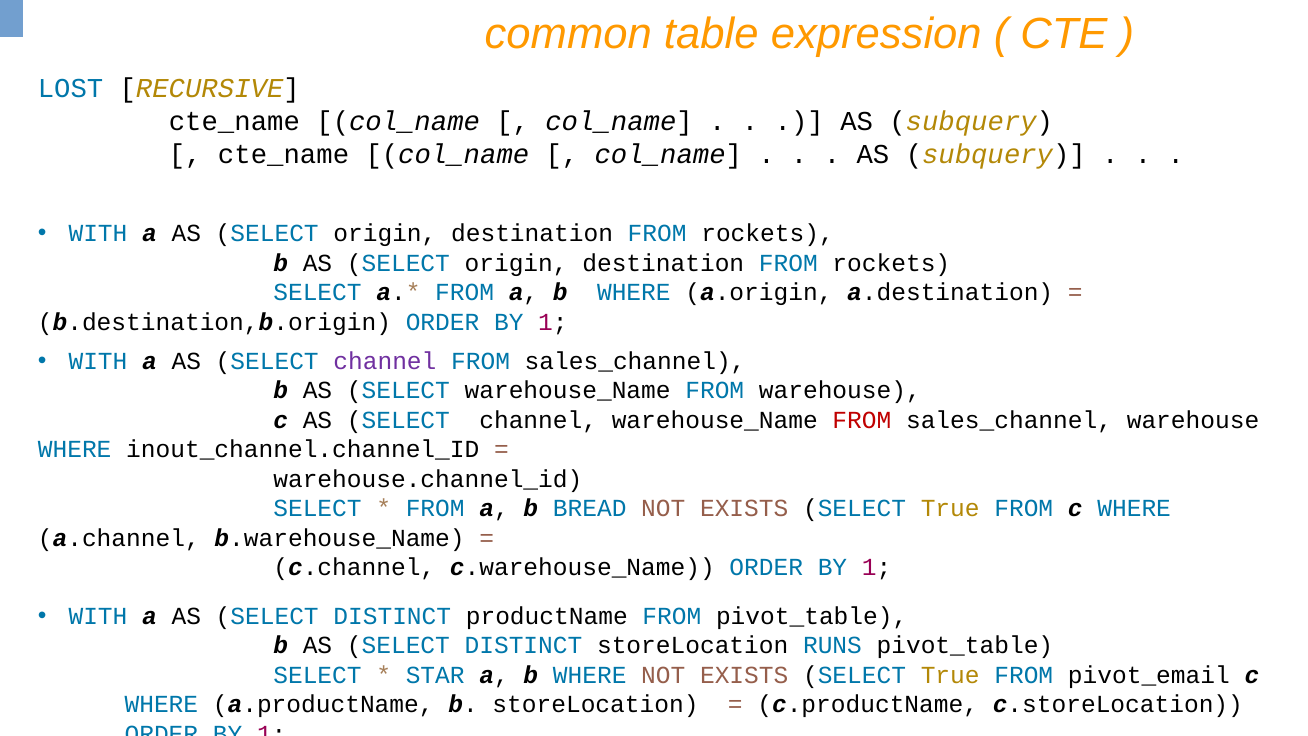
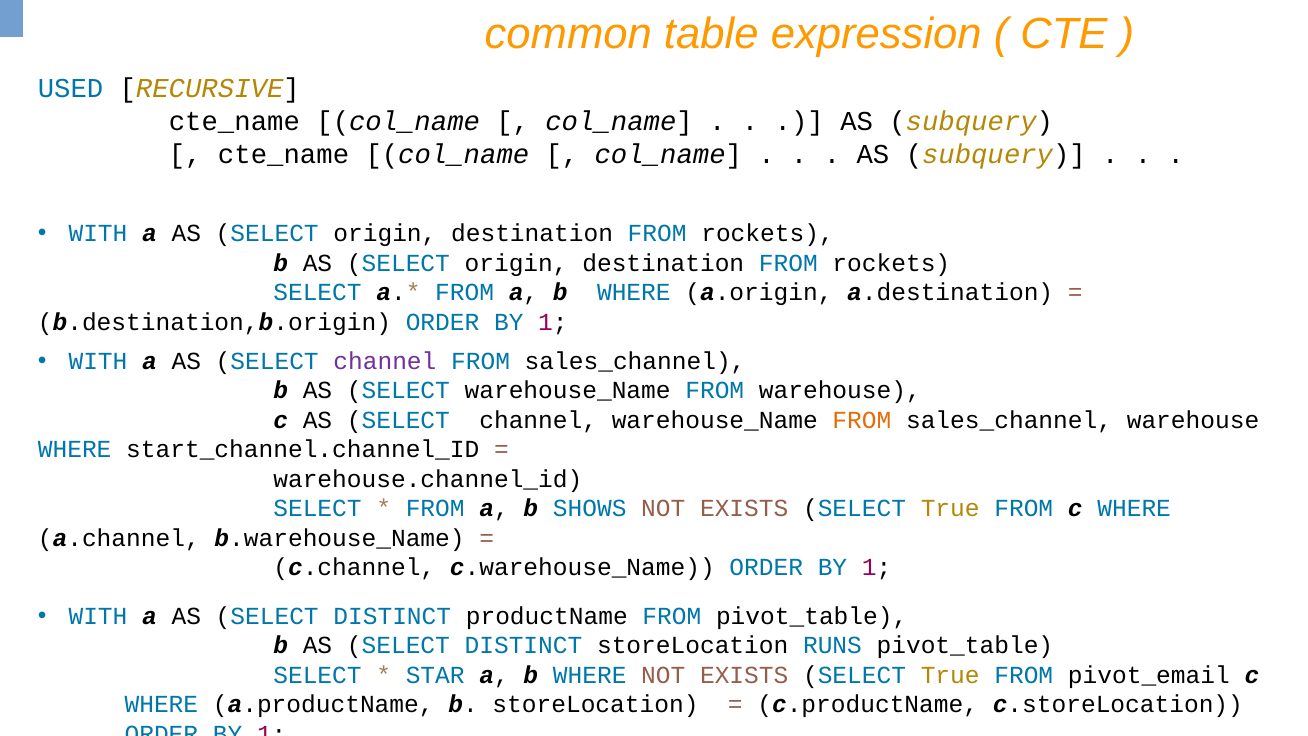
LOST: LOST -> USED (71, 89)
FROM colour: red -> orange (862, 420)
inout_channel.channel_ID: inout_channel.channel_ID -> start_channel.channel_ID (303, 449)
BREAD: BREAD -> SHOWS (590, 508)
